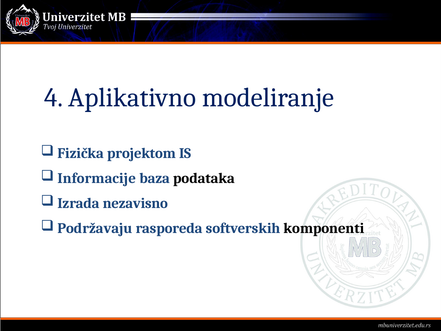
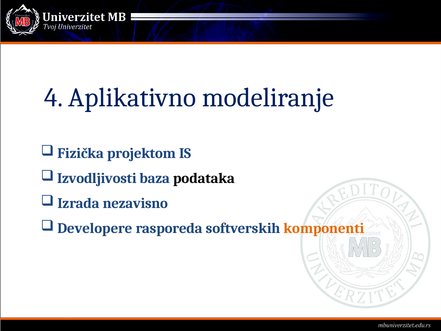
Informacije: Informacije -> Izvodljivosti (97, 178)
Podržavaju: Podržavaju -> Developere (95, 228)
komponenti colour: black -> orange (324, 228)
